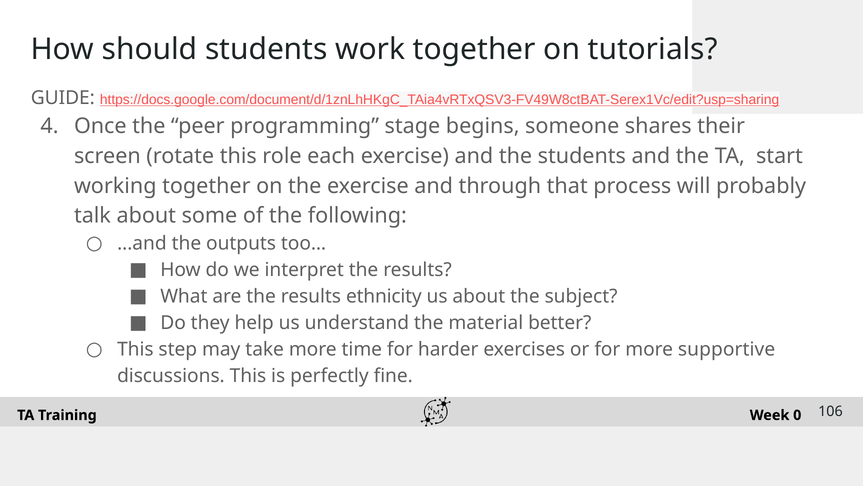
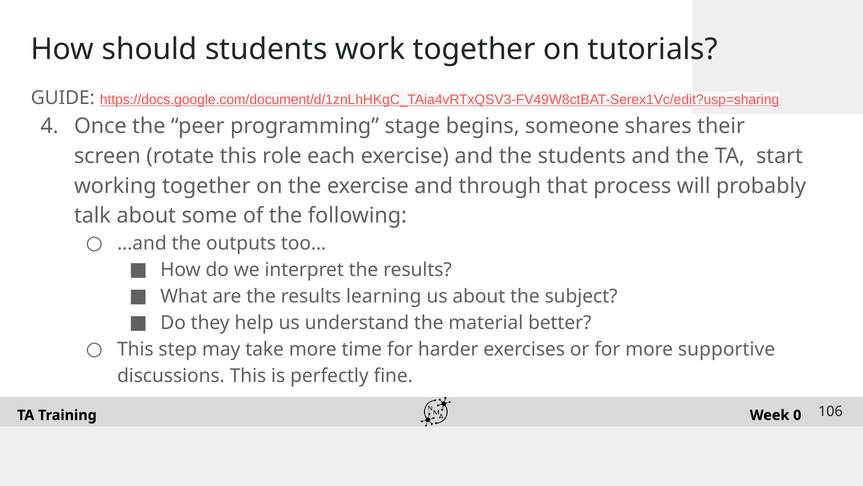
ethnicity: ethnicity -> learning (384, 296)
